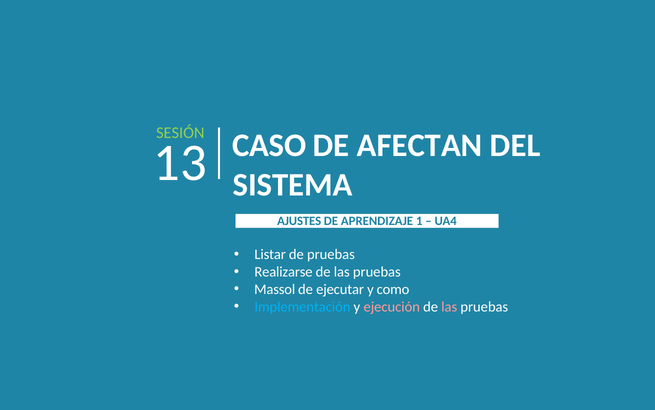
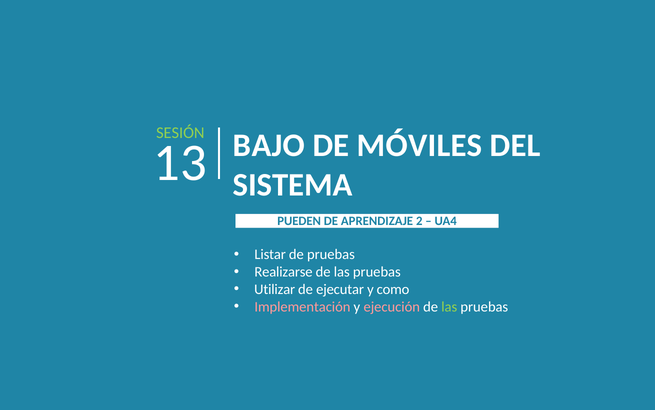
CASO: CASO -> BAJO (269, 145)
AFECTAN: AFECTAN -> MÓVILES (420, 145)
AJUSTES: AJUSTES -> PUEDEN (299, 220)
1: 1 -> 2 (419, 220)
Massol: Massol -> Utilizar (275, 289)
Implementación colour: light blue -> pink (302, 307)
las colour: pink -> light green (449, 307)
